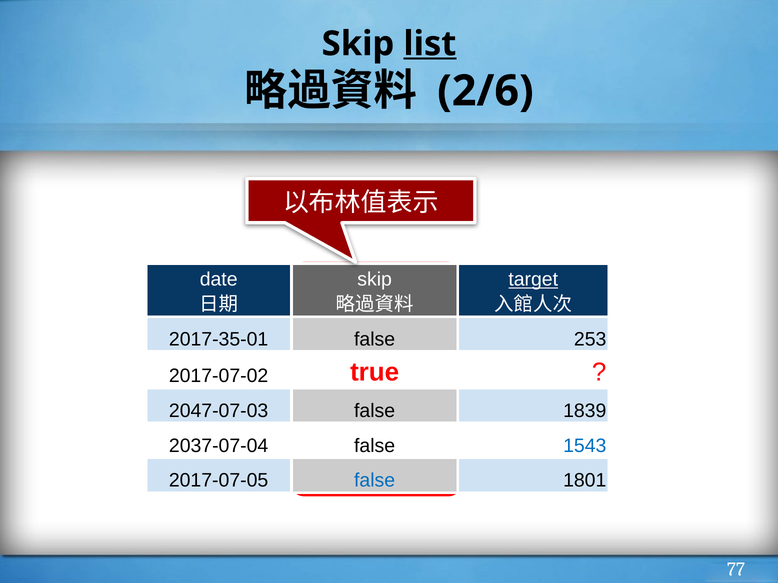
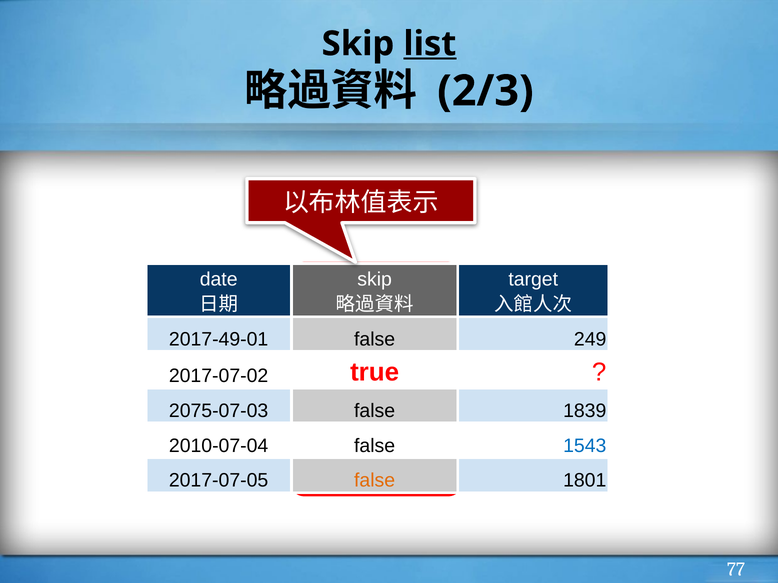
2/6: 2/6 -> 2/3 (485, 91)
target underline: present -> none (533, 280)
2017-35-01: 2017-35-01 -> 2017-49-01 (219, 340)
253: 253 -> 249 (590, 340)
2047-07-03: 2047-07-03 -> 2075-07-03 (219, 411)
2037-07-04: 2037-07-04 -> 2010-07-04 (219, 446)
false colour: blue -> orange (375, 481)
